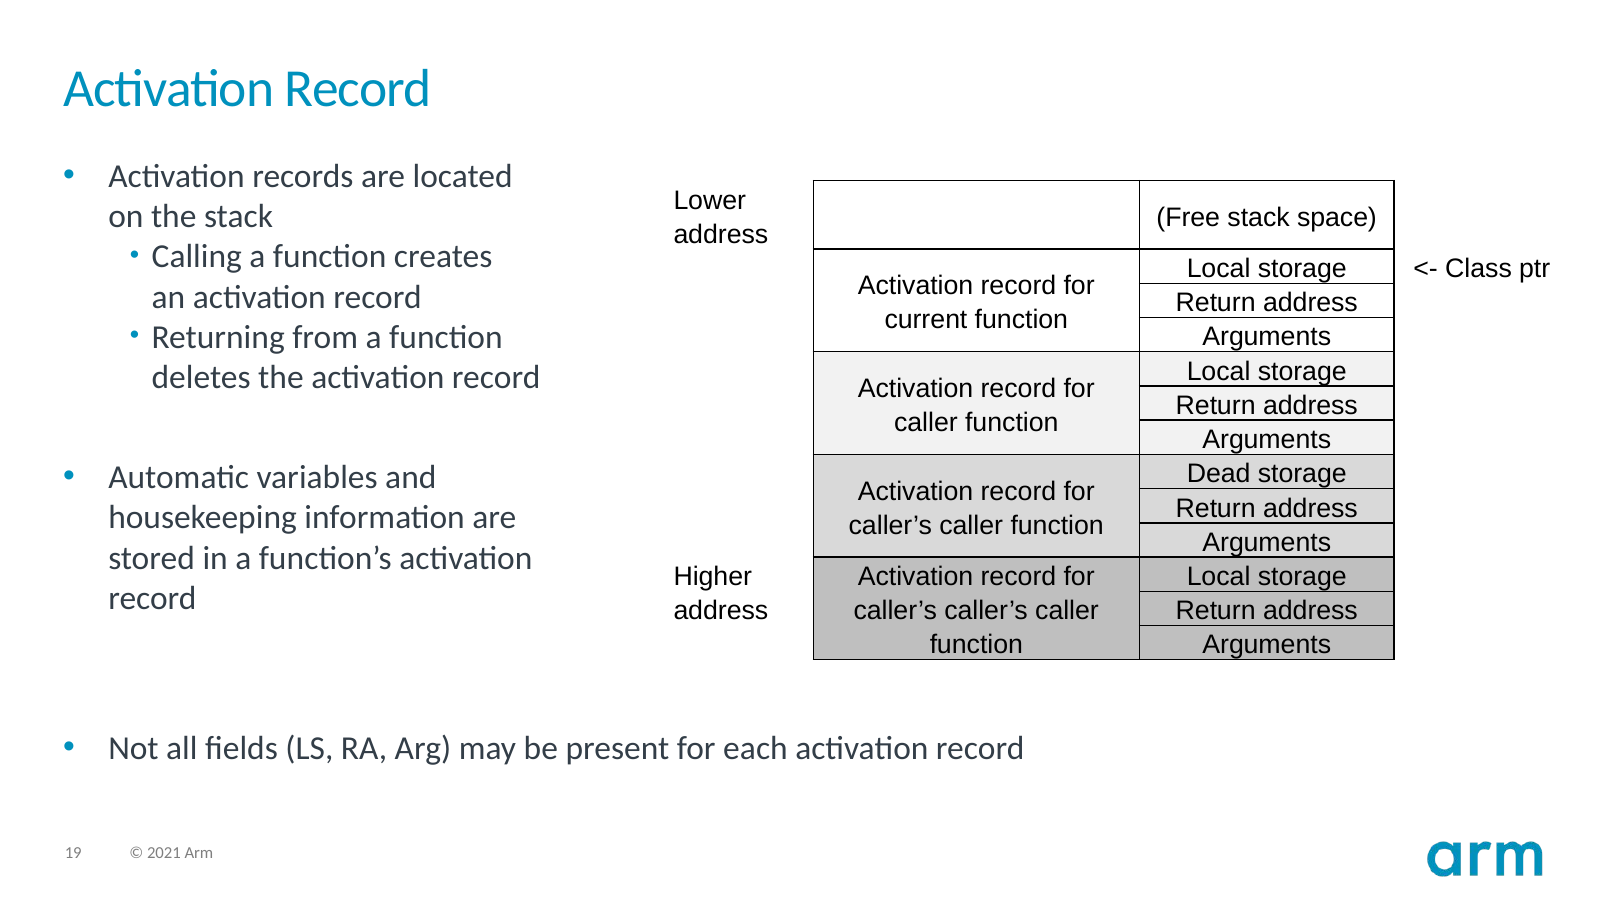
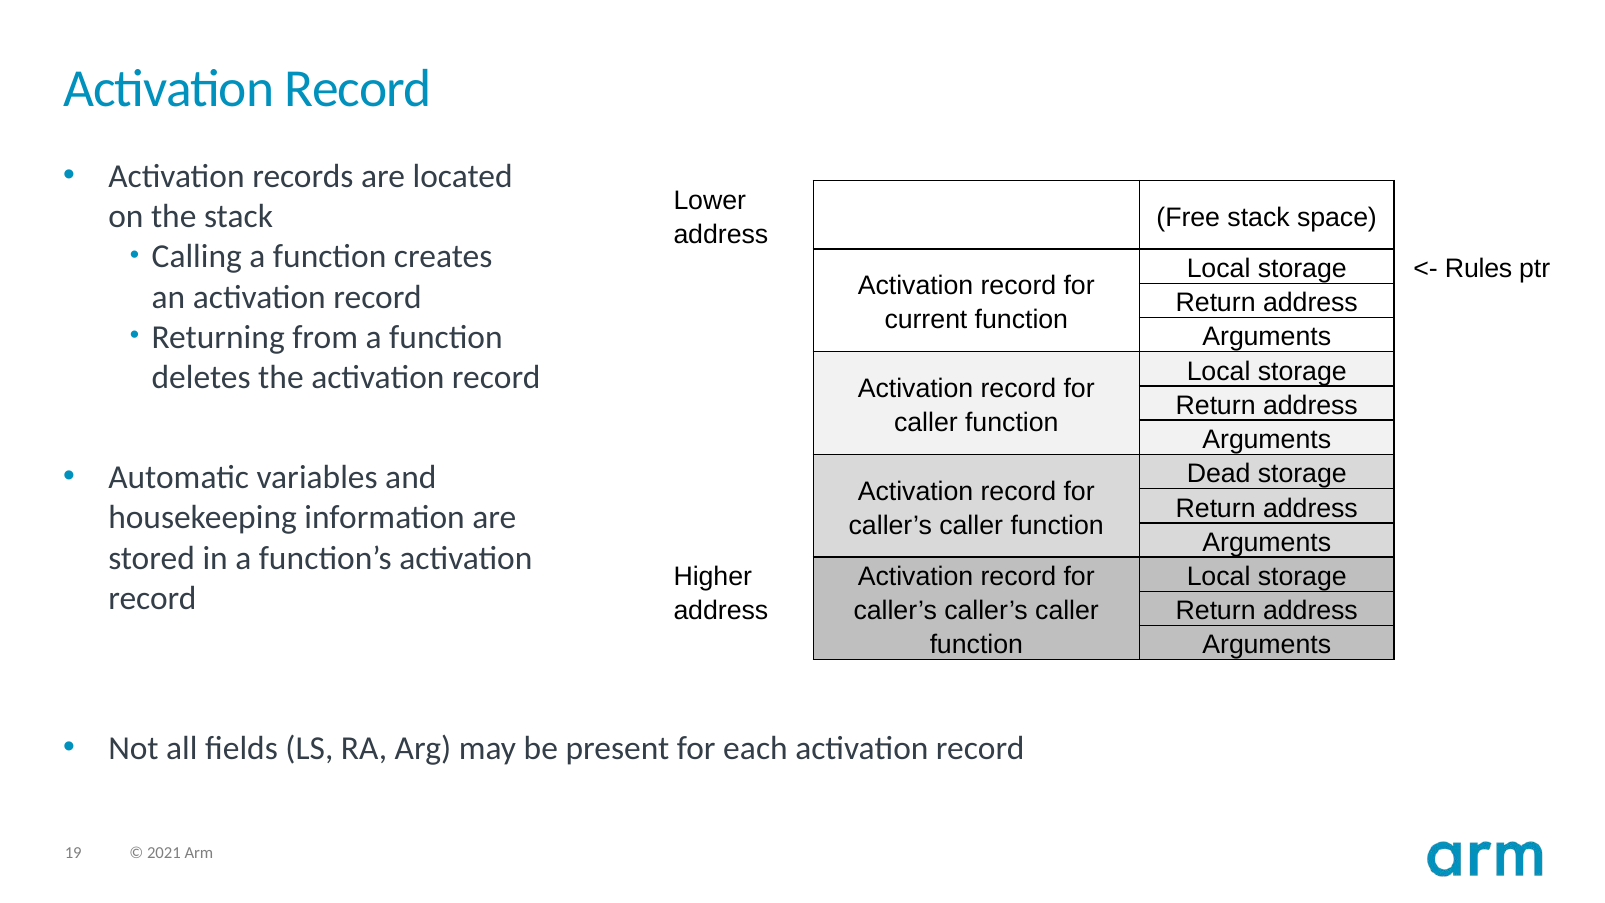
Class: Class -> Rules (1479, 269)
